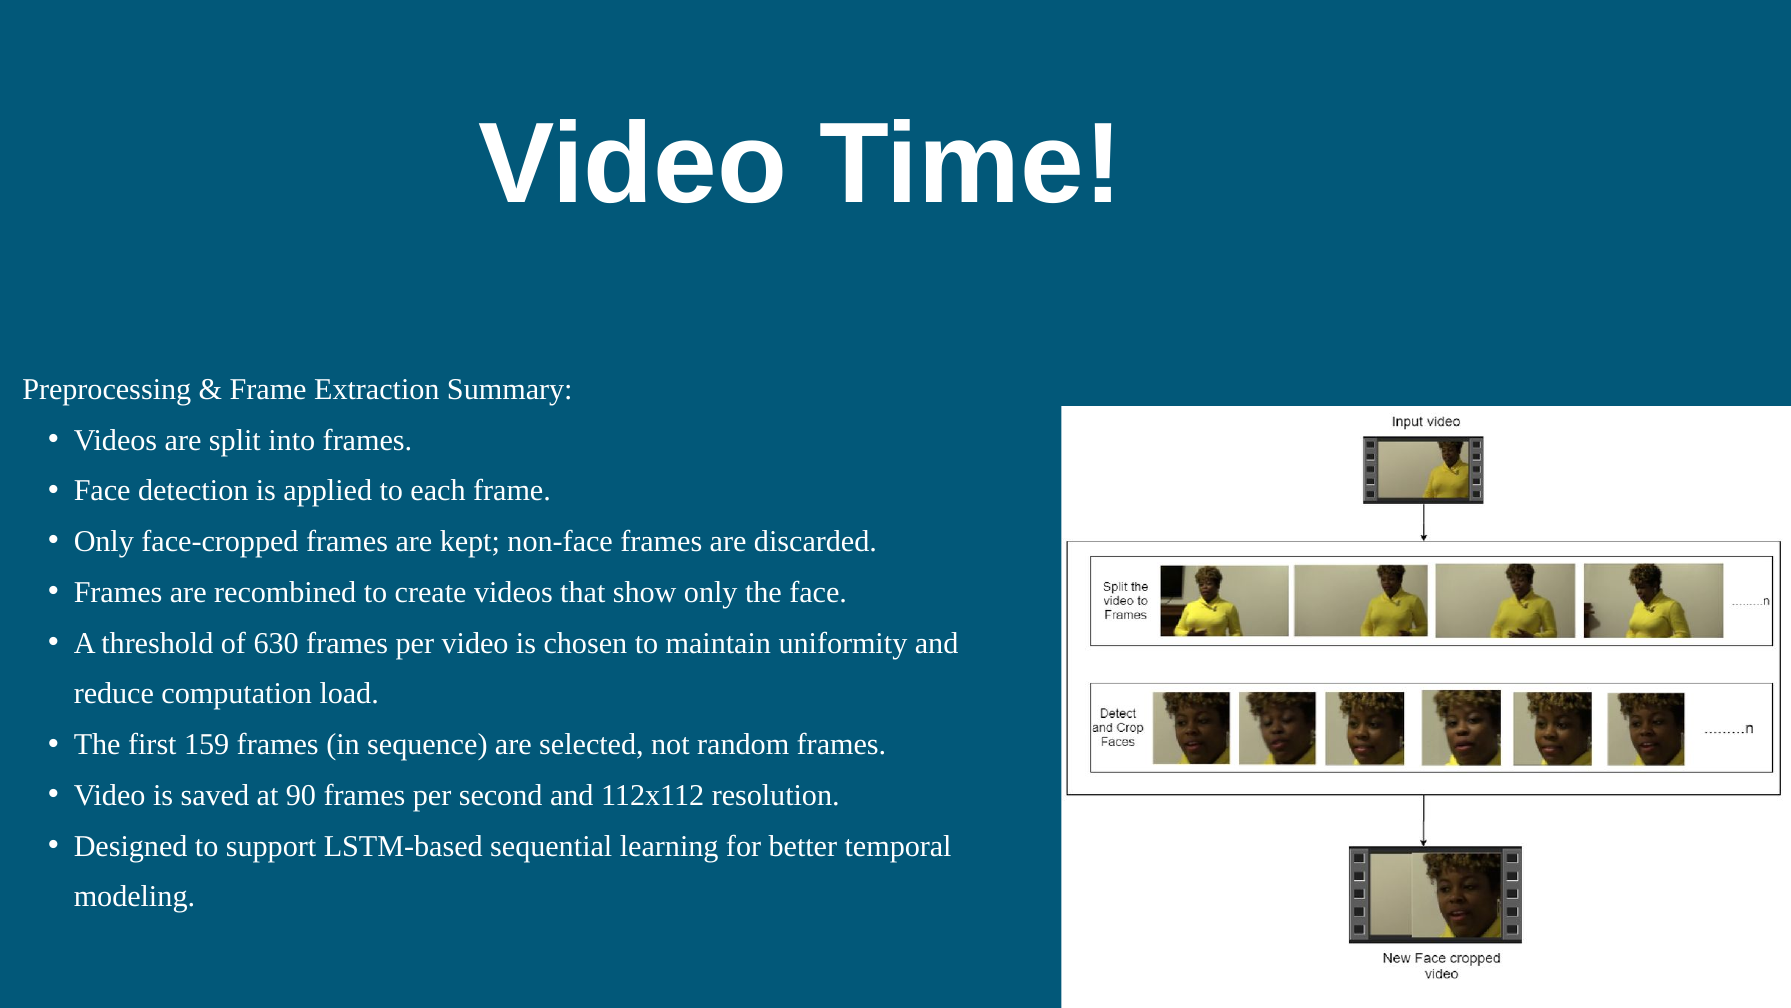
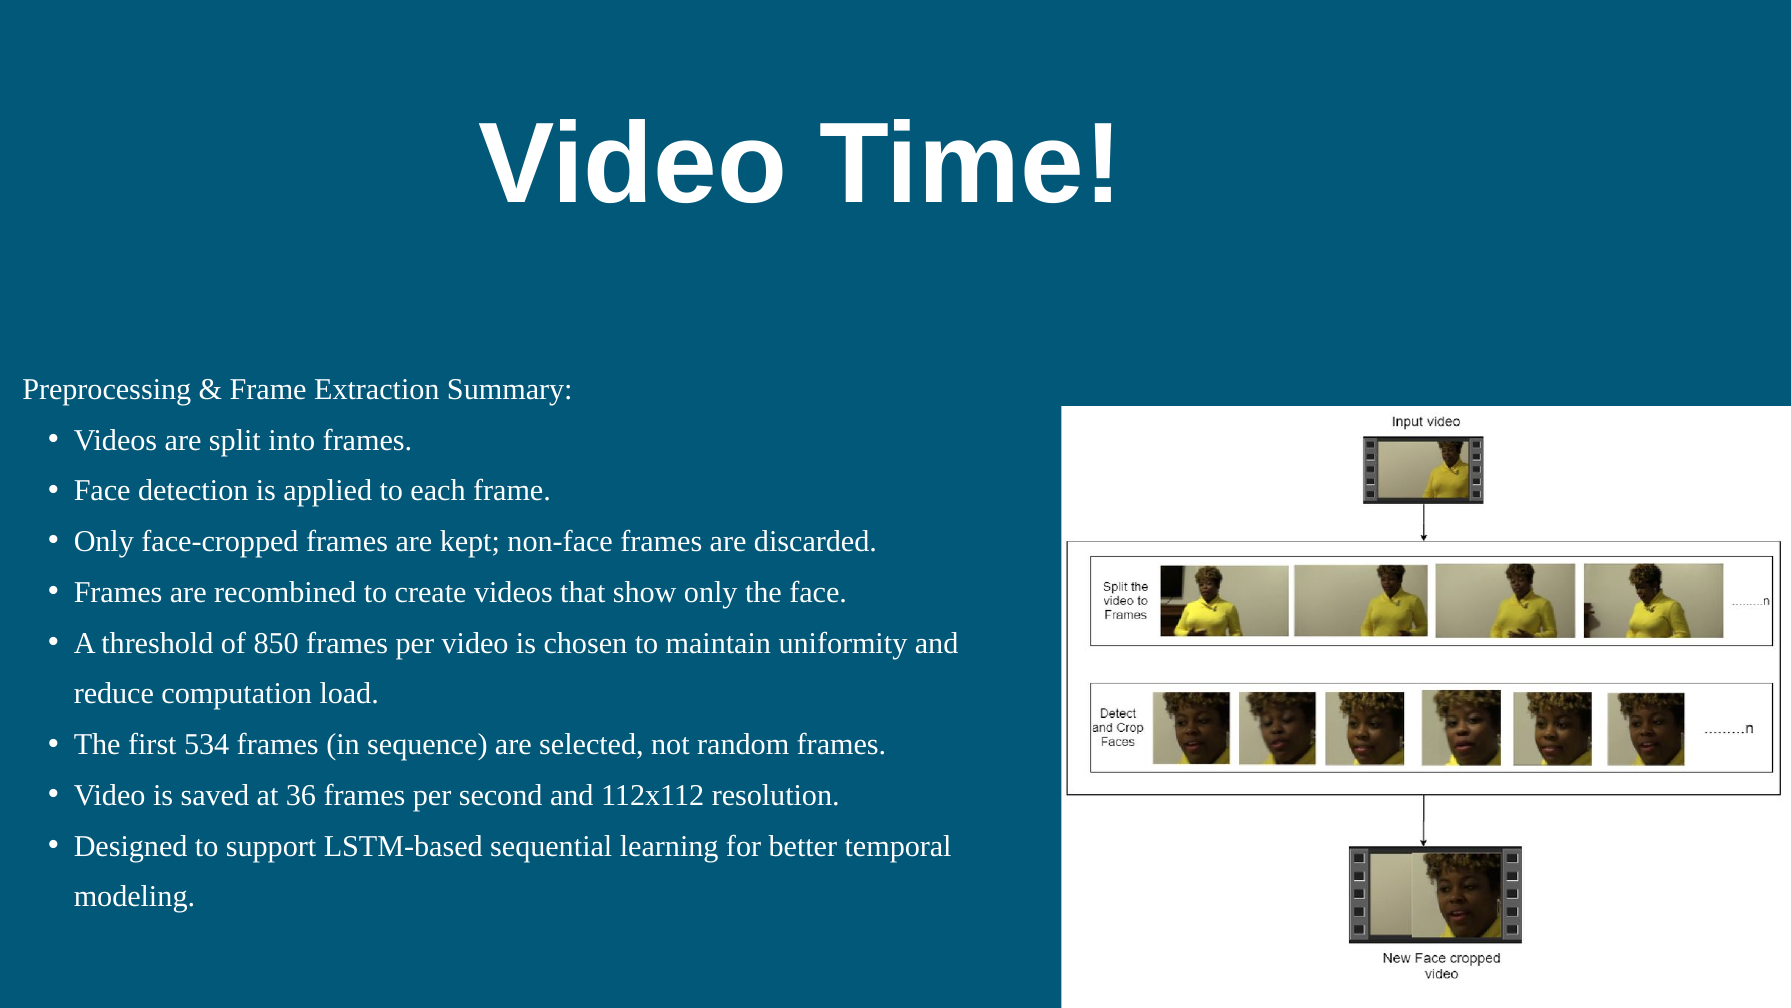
630: 630 -> 850 (276, 643)
159: 159 -> 534 (207, 744)
90: 90 -> 36 (301, 795)
